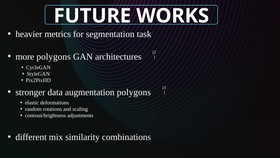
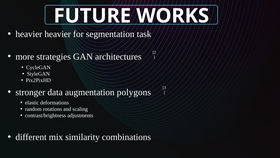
heavier metrics: metrics -> heavier (58, 34)
more polygons: polygons -> strategies (54, 56)
